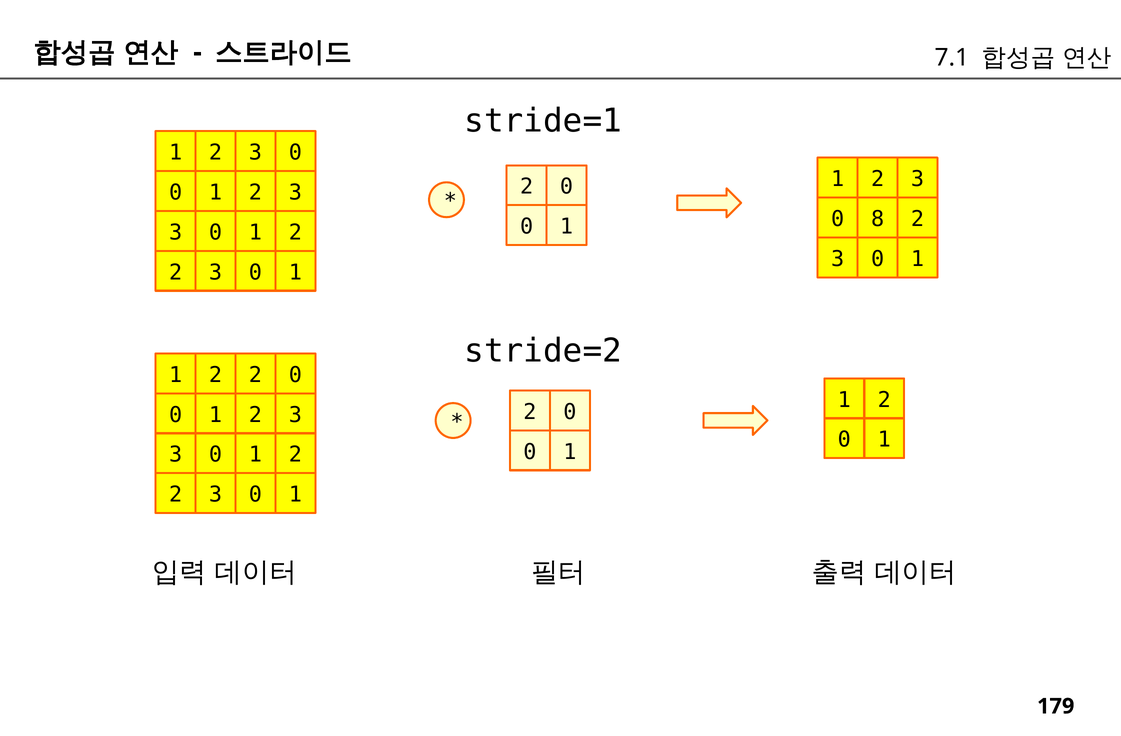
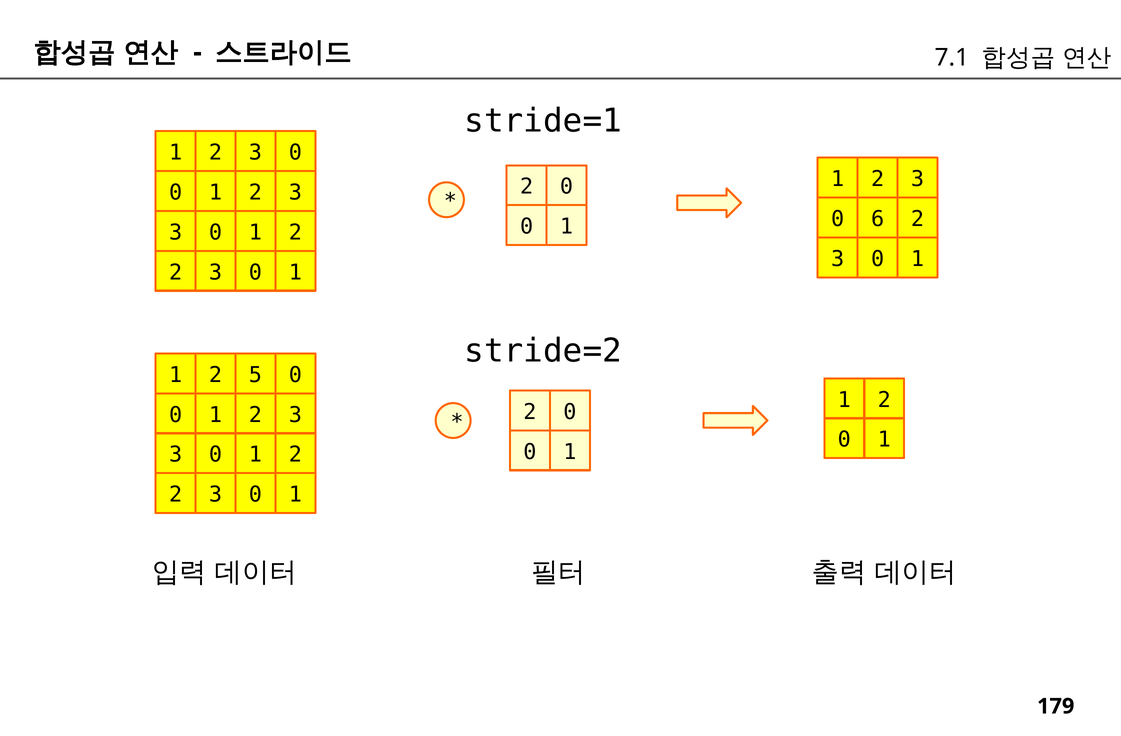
8: 8 -> 6 (878, 219)
2: 2 -> 5 (255, 375)
